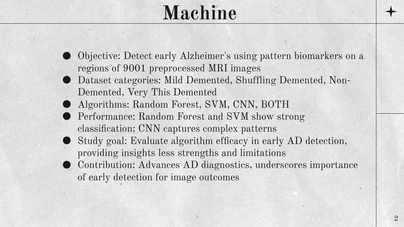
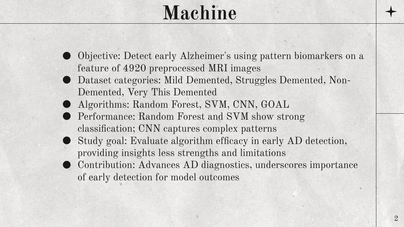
regions: regions -> feature (93, 68)
9001: 9001 -> 4920 (135, 68)
Shuffling: Shuffling -> Struggles (256, 80)
CNN BOTH: BOTH -> GOAL (275, 105)
image: image -> model (183, 177)
